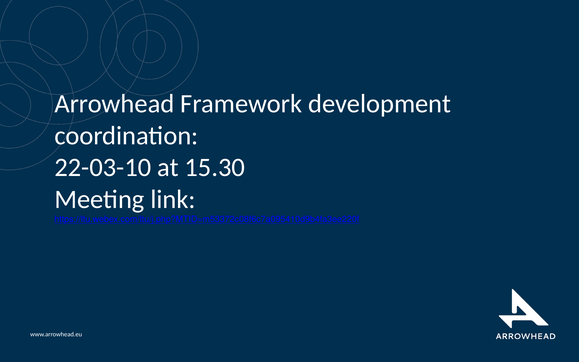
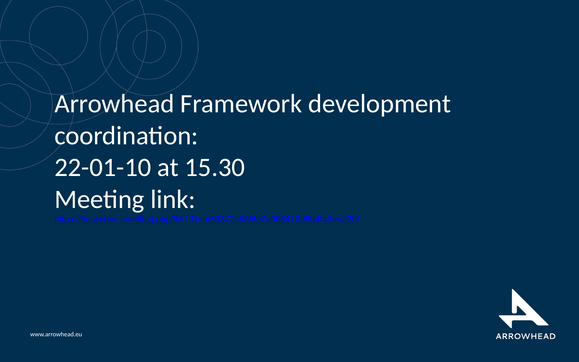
22-03-10: 22-03-10 -> 22-01-10 (103, 167)
